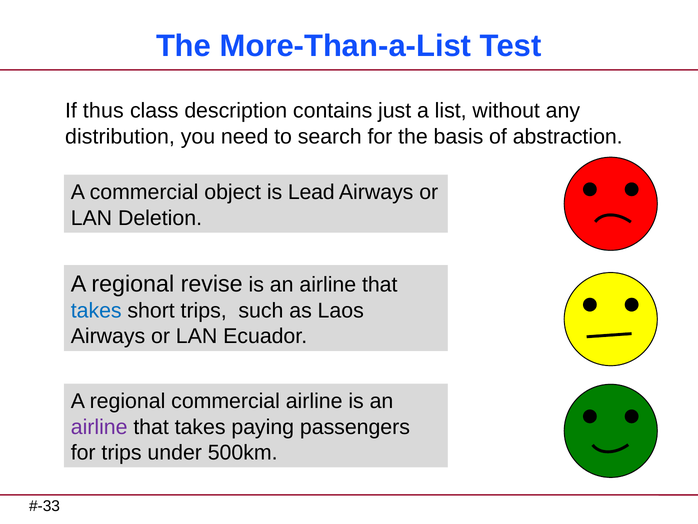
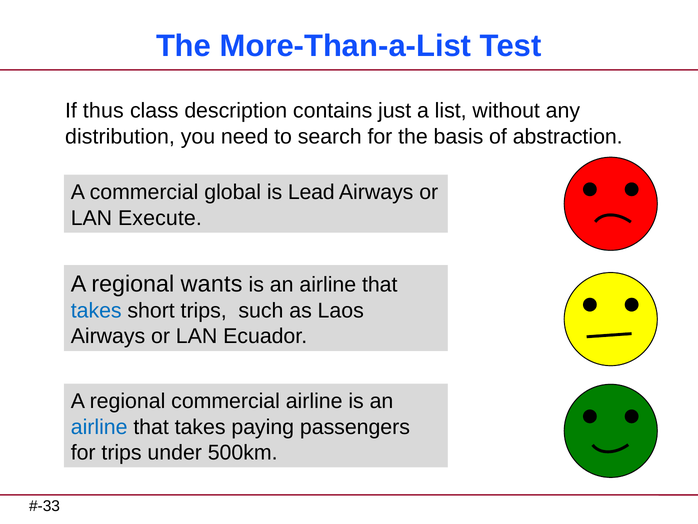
object: object -> global (233, 192)
Deletion: Deletion -> Execute (160, 218)
revise: revise -> wants (212, 284)
airline colour: purple -> blue (99, 427)
